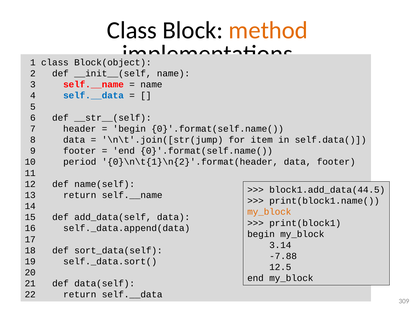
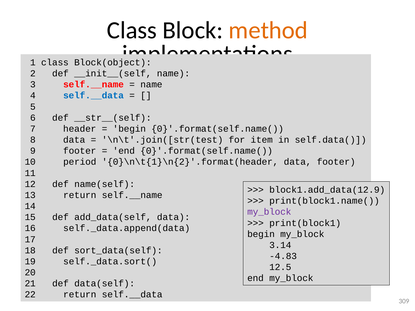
\n\t'.join([str(jump: \n\t'.join([str(jump -> \n\t'.join([str(test (162, 140)
block1.add_data(44.5: block1.add_data(44.5 -> block1.add_data(12.9 (327, 190)
my_block colour: orange -> purple (269, 212)
-7.88: -7.88 -> -4.83 (283, 256)
